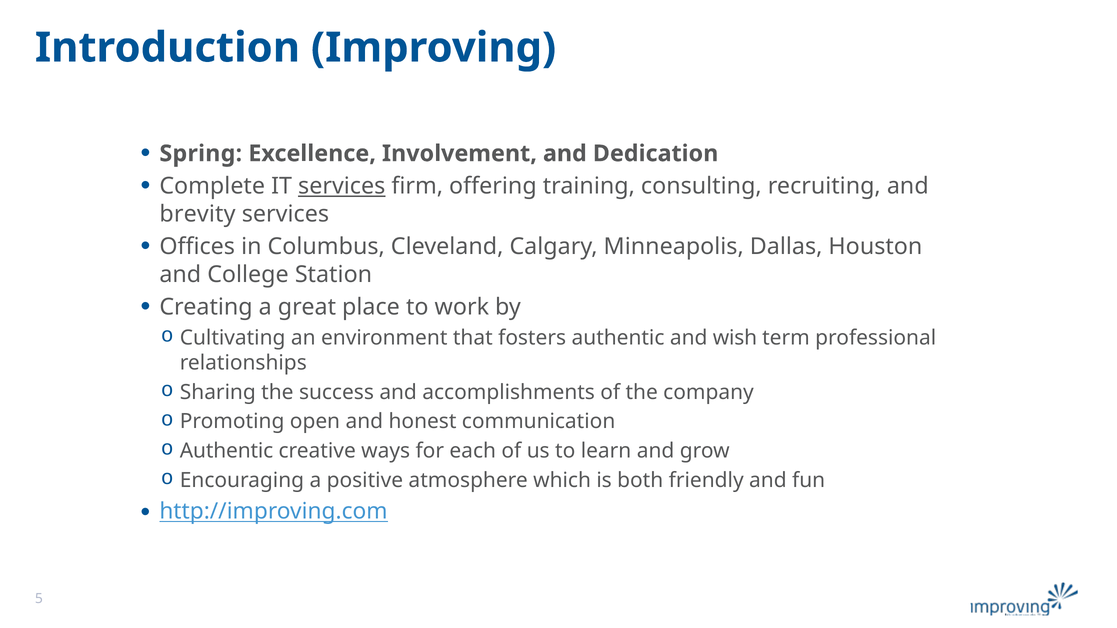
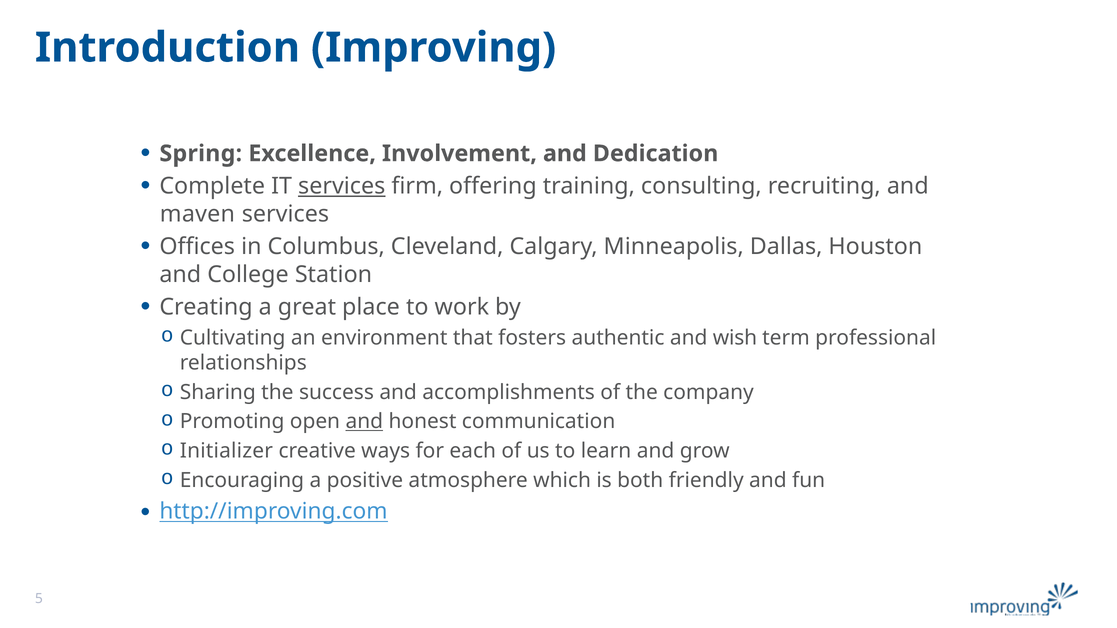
brevity: brevity -> maven (197, 214)
and underline: none -> present (364, 422)
Authentic: Authentic -> Initializer (226, 451)
